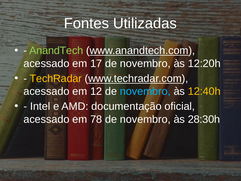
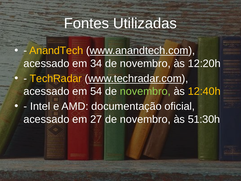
AnandTech colour: light green -> yellow (56, 51)
17: 17 -> 34 (96, 63)
12: 12 -> 54 (96, 91)
novembro colour: light blue -> light green (145, 91)
78: 78 -> 27 (96, 119)
28:30h: 28:30h -> 51:30h (204, 119)
